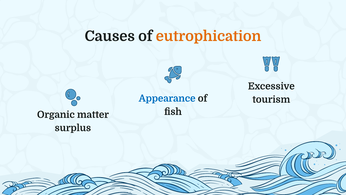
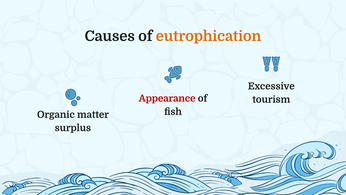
Appearance colour: blue -> red (167, 98)
